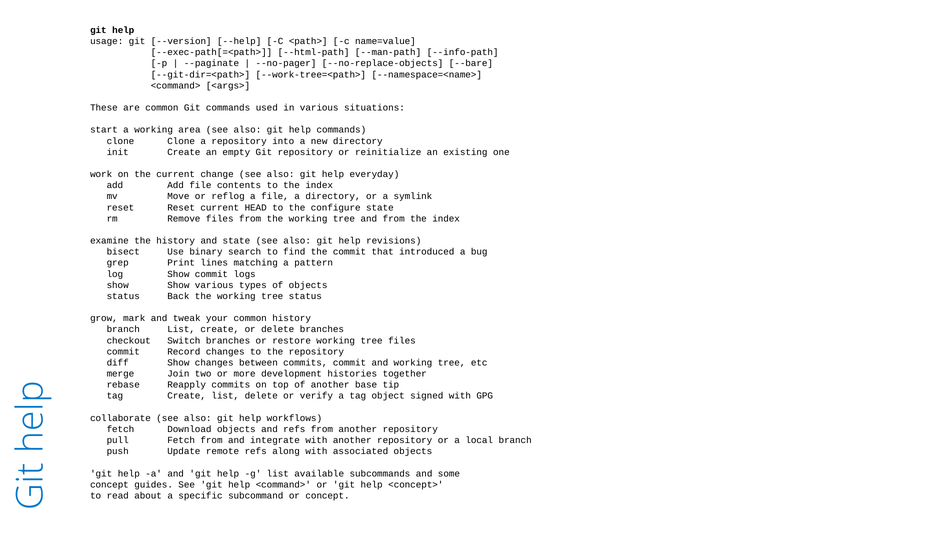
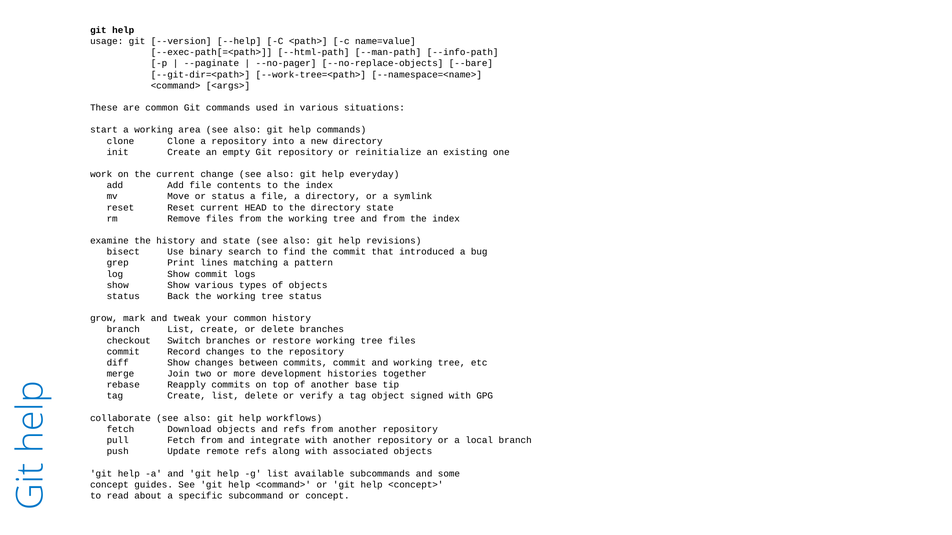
or reflog: reflog -> status (228, 197)
the configure: configure -> directory (336, 208)
